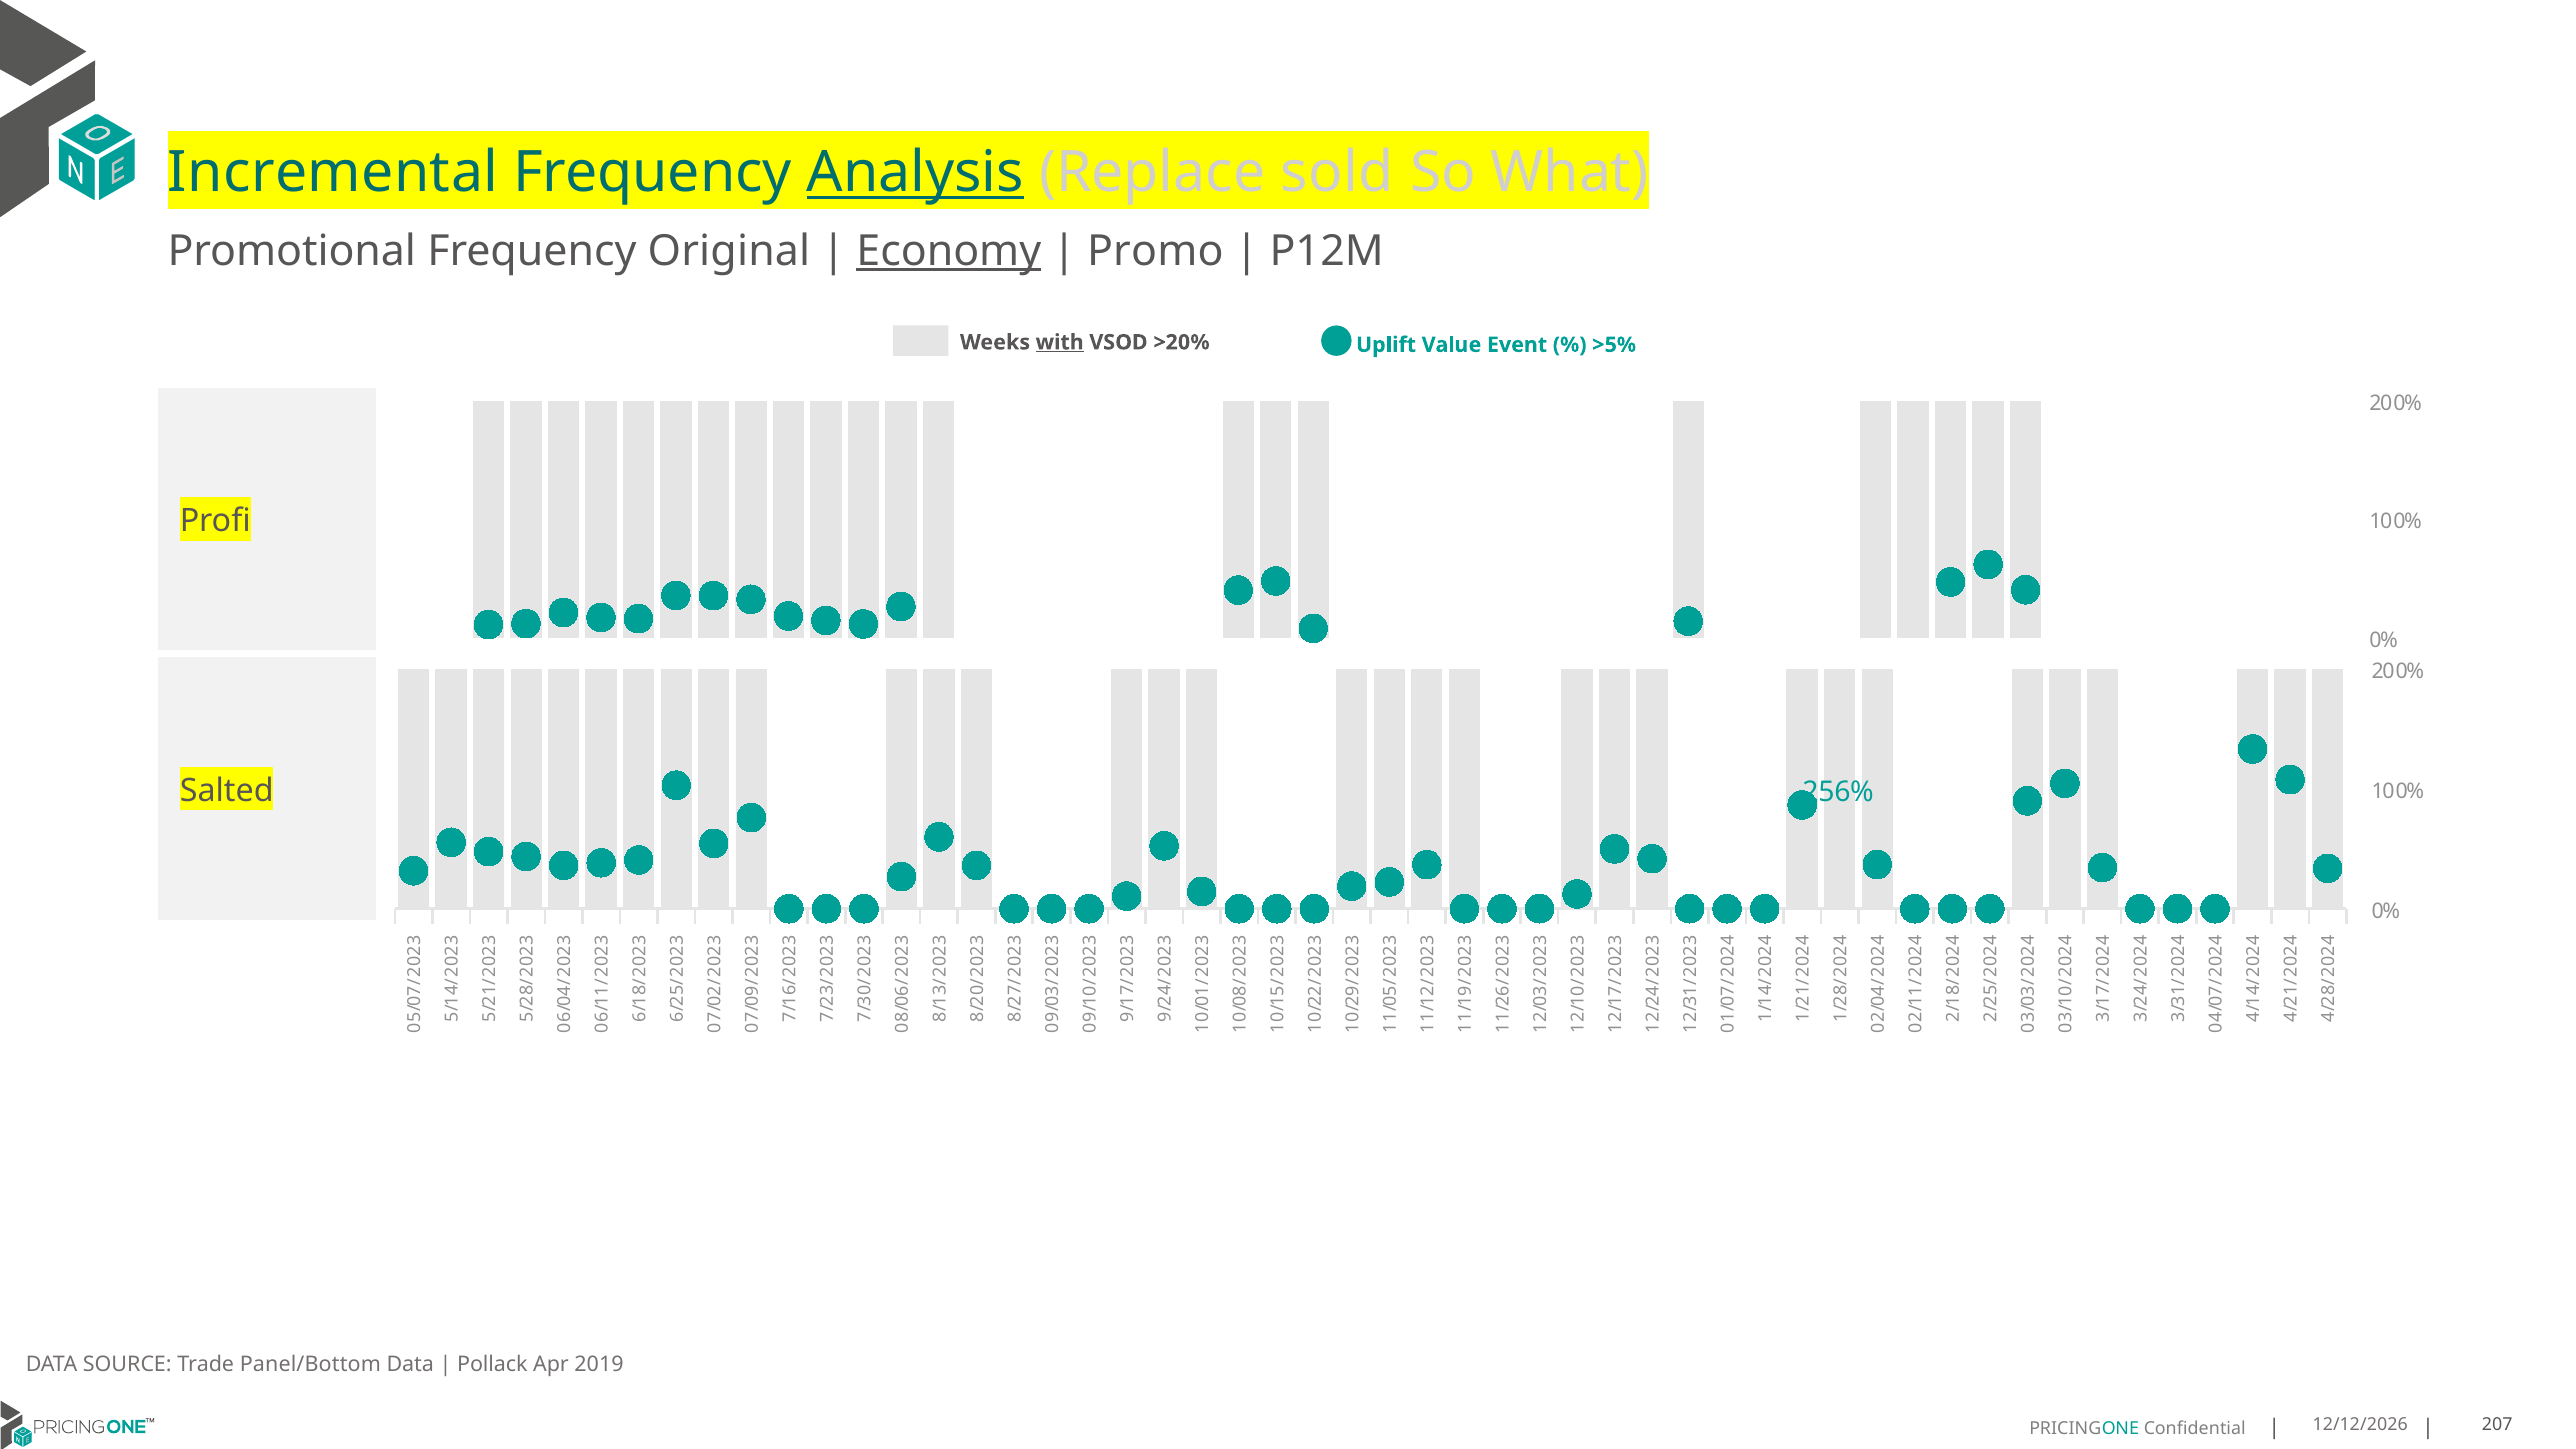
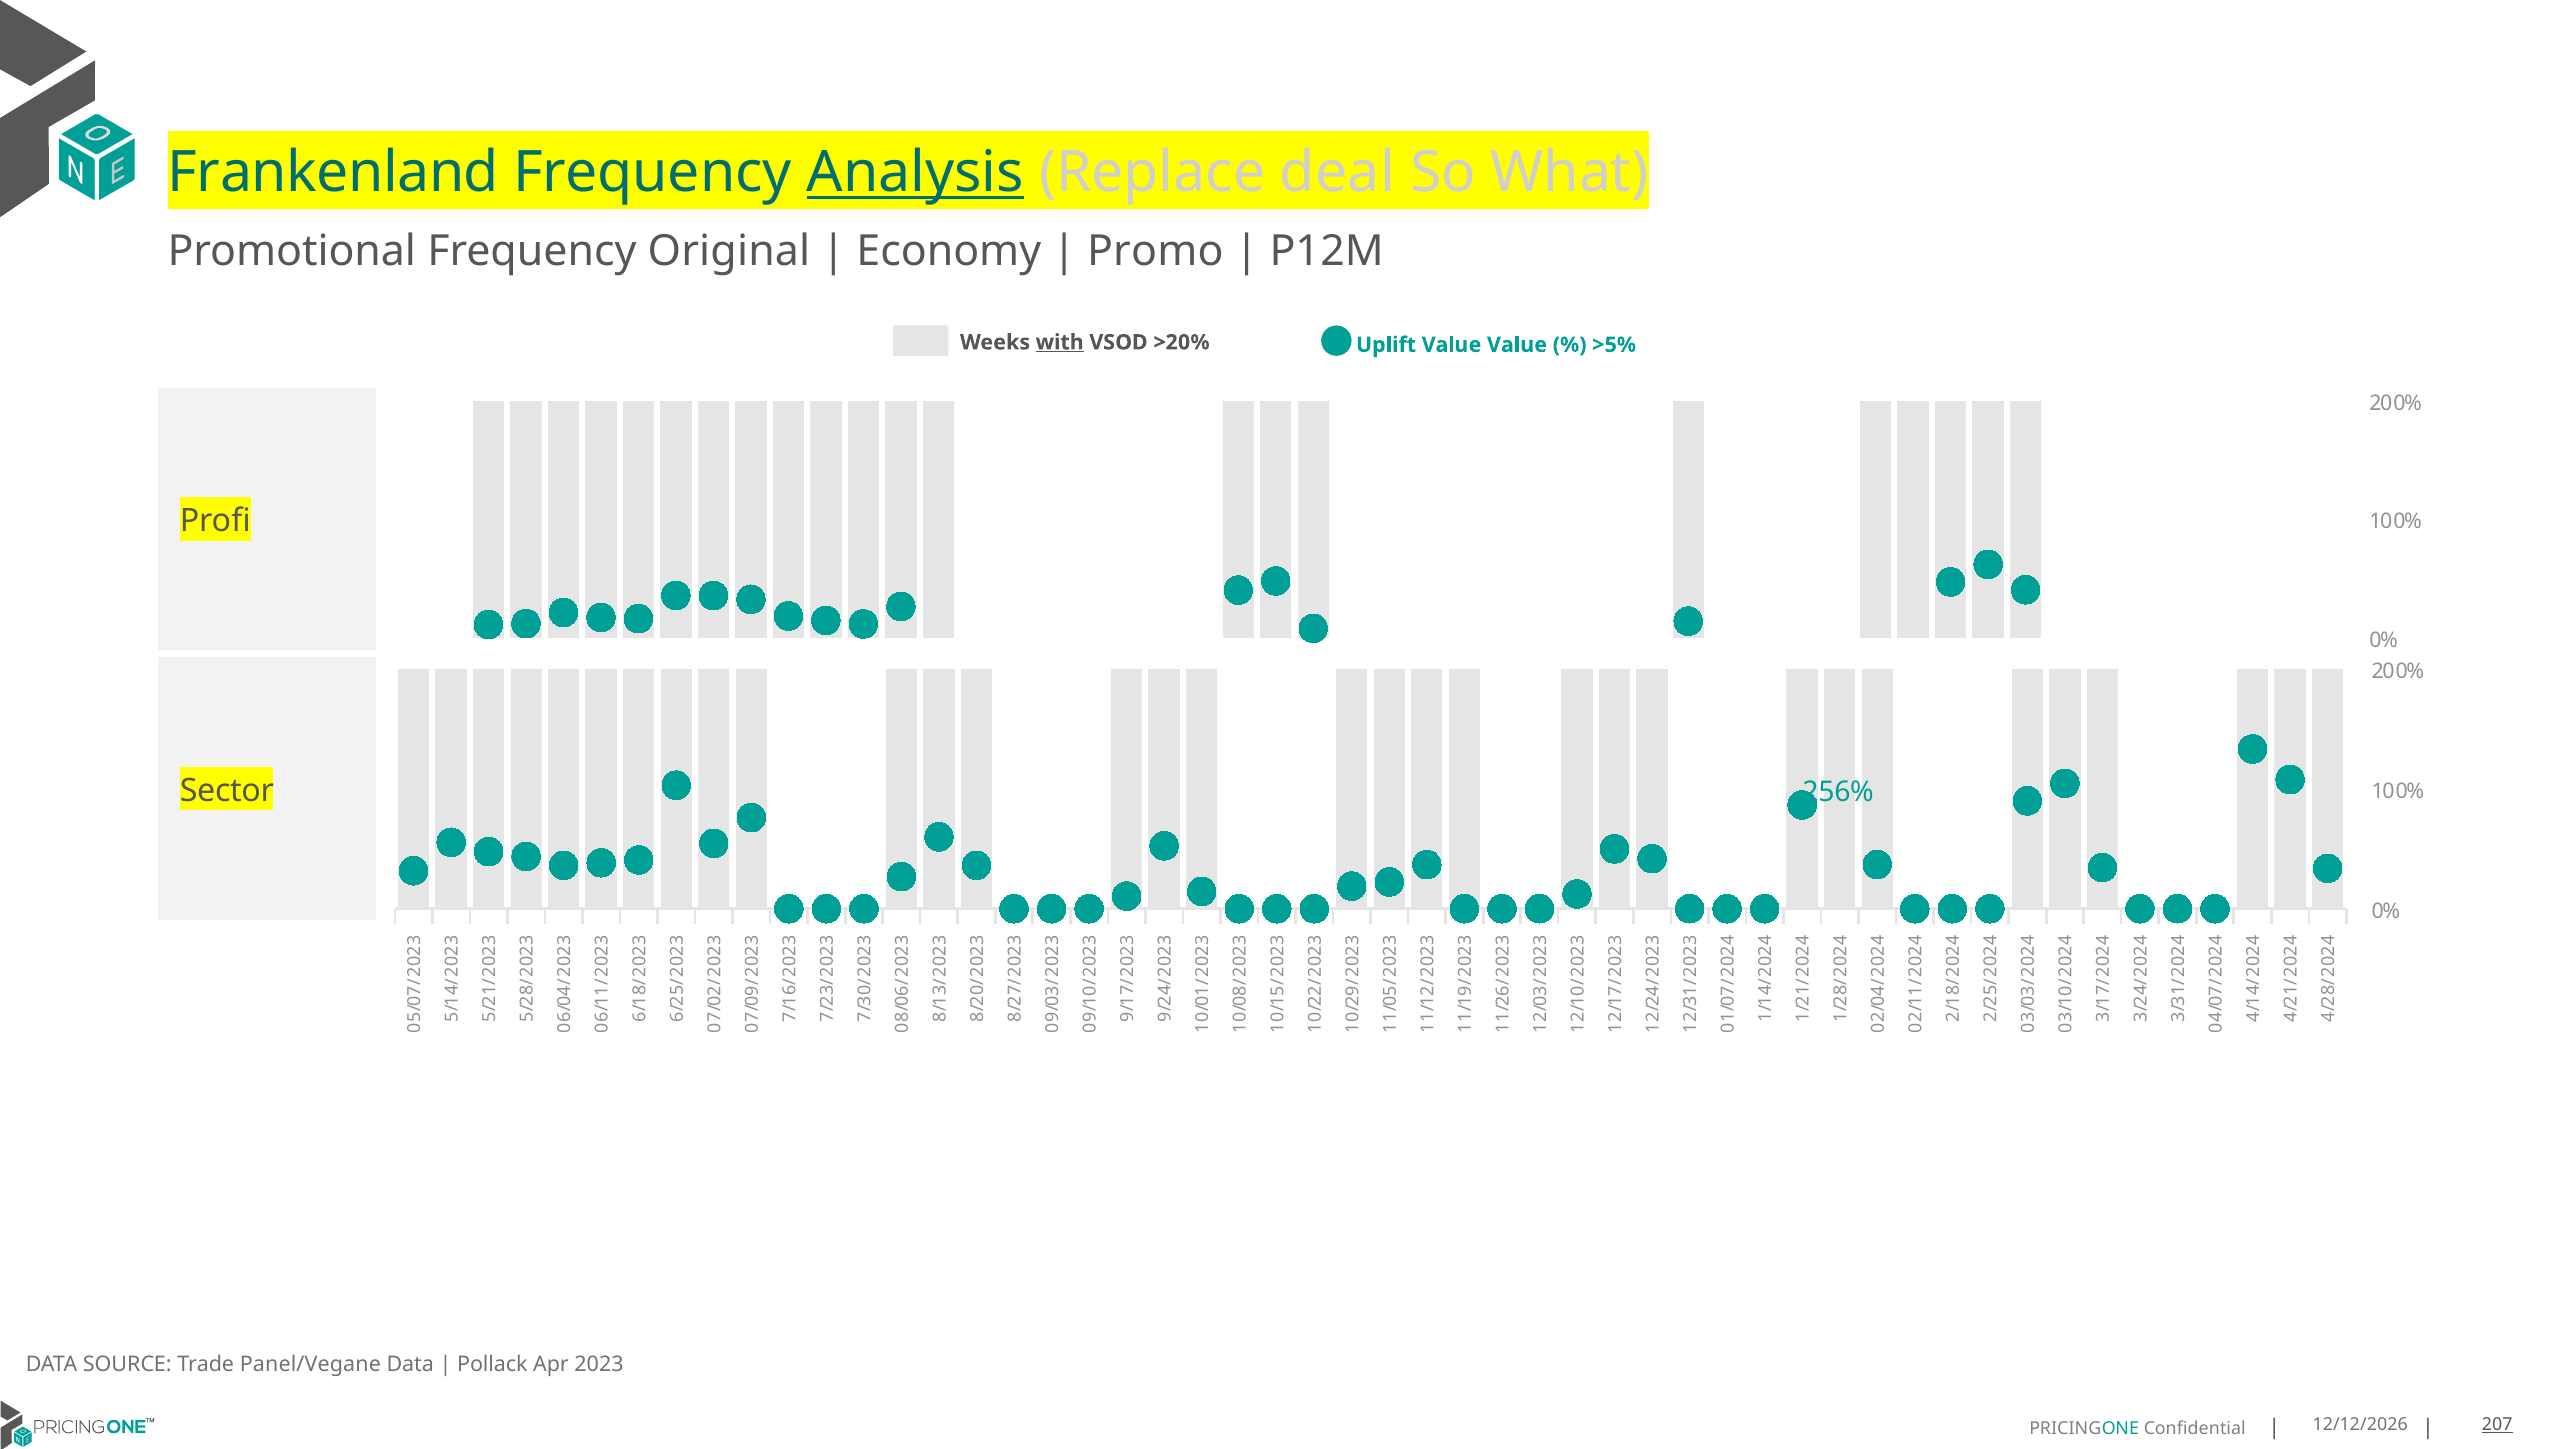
Incremental: Incremental -> Frankenland (333, 173)
sold: sold -> deal (1337, 173)
Economy underline: present -> none (949, 251)
Value Event: Event -> Value (1517, 345)
Salted: Salted -> Sector (227, 791)
Panel/Bottom: Panel/Bottom -> Panel/Vegane (310, 1365)
2019: 2019 -> 2023 (599, 1365)
207 underline: none -> present (2497, 1425)
